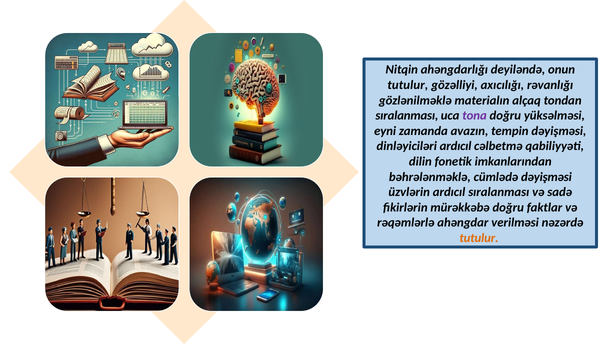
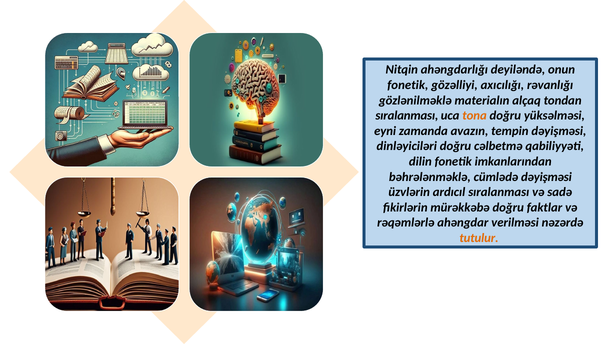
tutulur: tutulur -> fonetik (408, 85)
tona colour: purple -> orange (475, 116)
dinləyiciləri ardıcıl: ardıcıl -> doğru (456, 146)
